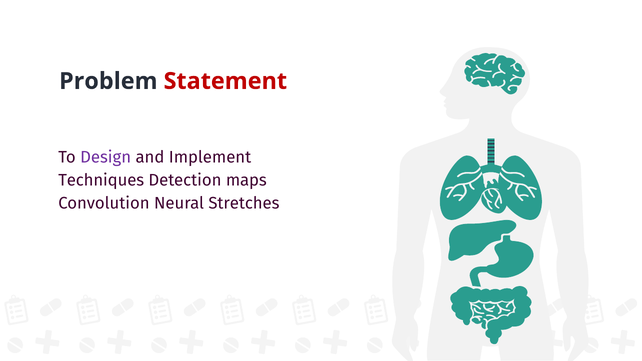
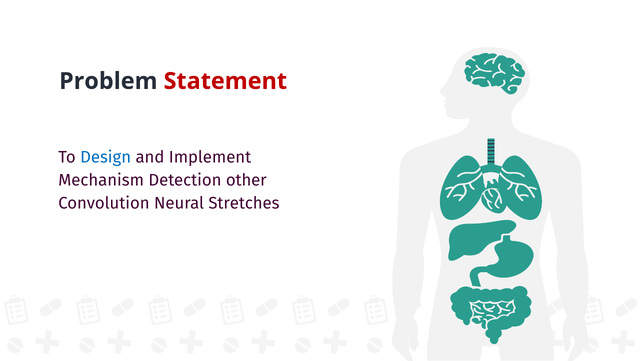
Design colour: purple -> blue (106, 157)
Techniques: Techniques -> Mechanism (101, 180)
maps: maps -> other (246, 180)
